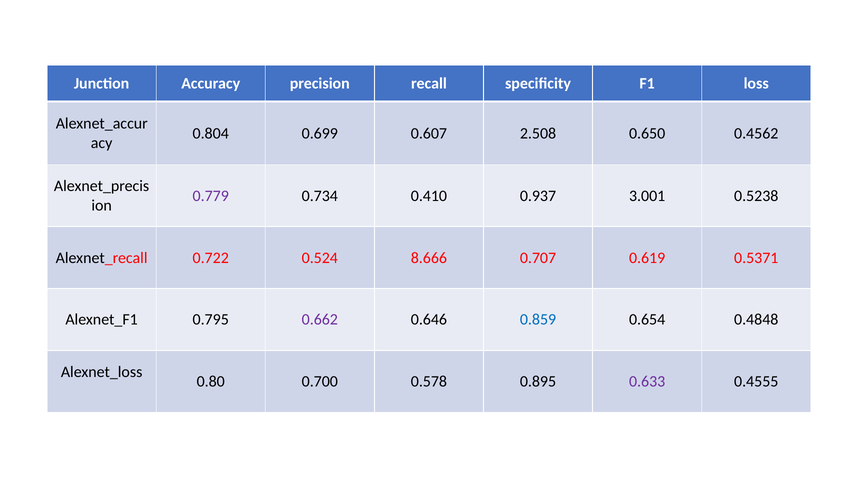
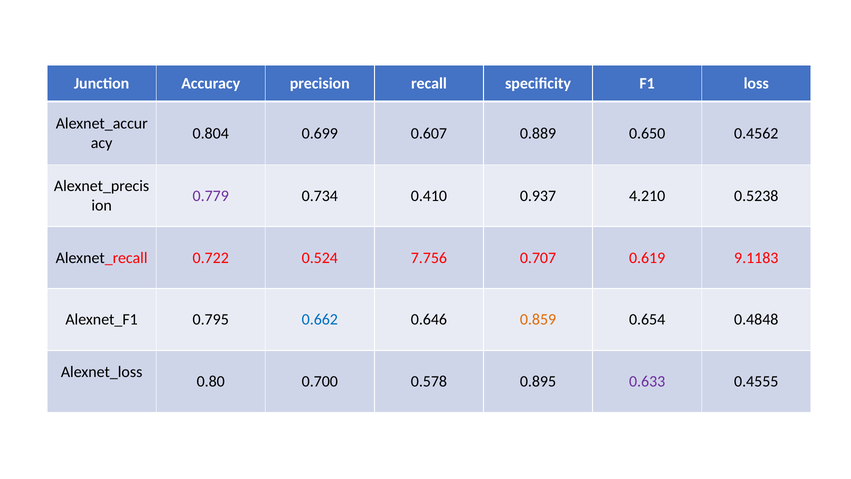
2.508: 2.508 -> 0.889 (538, 133)
3.001: 3.001 -> 4.210 (647, 196)
8.666: 8.666 -> 7.756 (429, 258)
0.5371: 0.5371 -> 9.1183 (756, 258)
0.662 colour: purple -> blue (320, 320)
0.859 colour: blue -> orange (538, 320)
